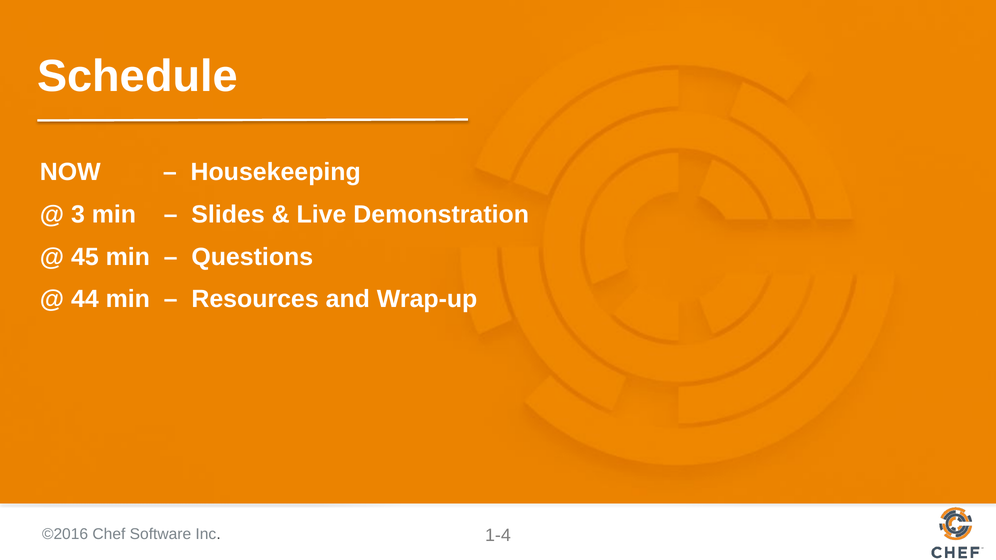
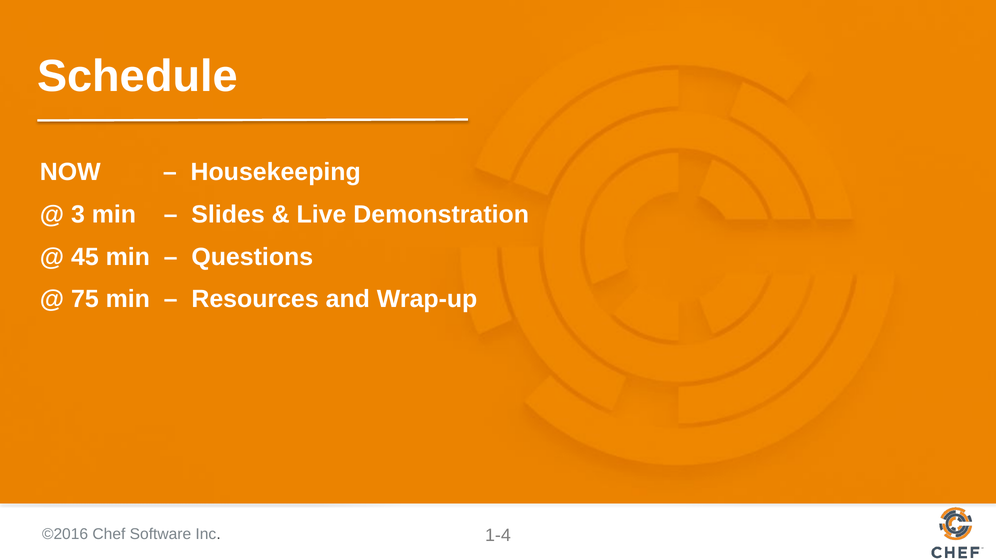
44: 44 -> 75 (85, 299)
